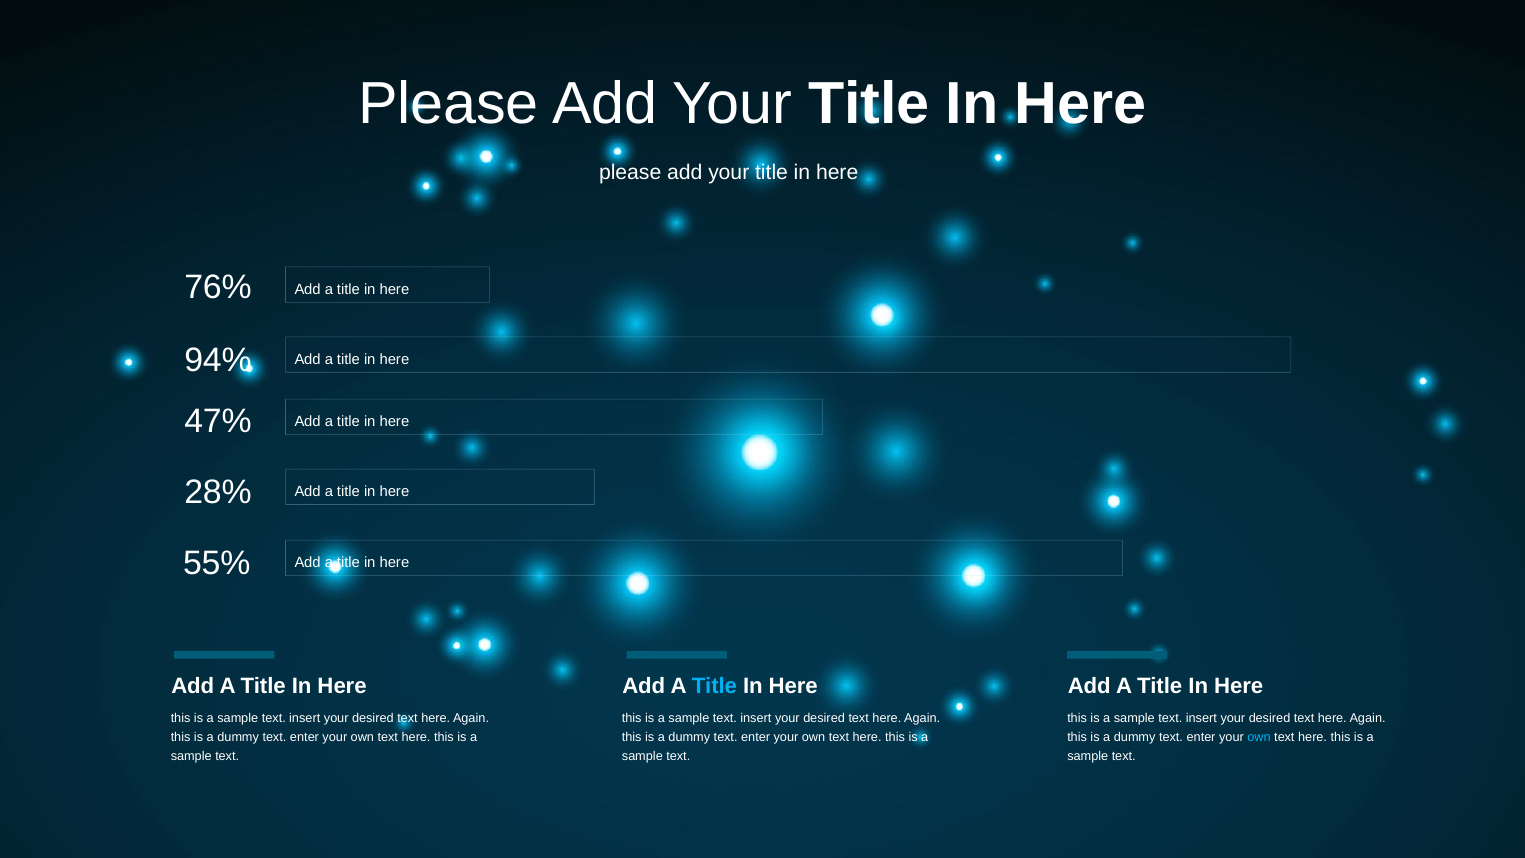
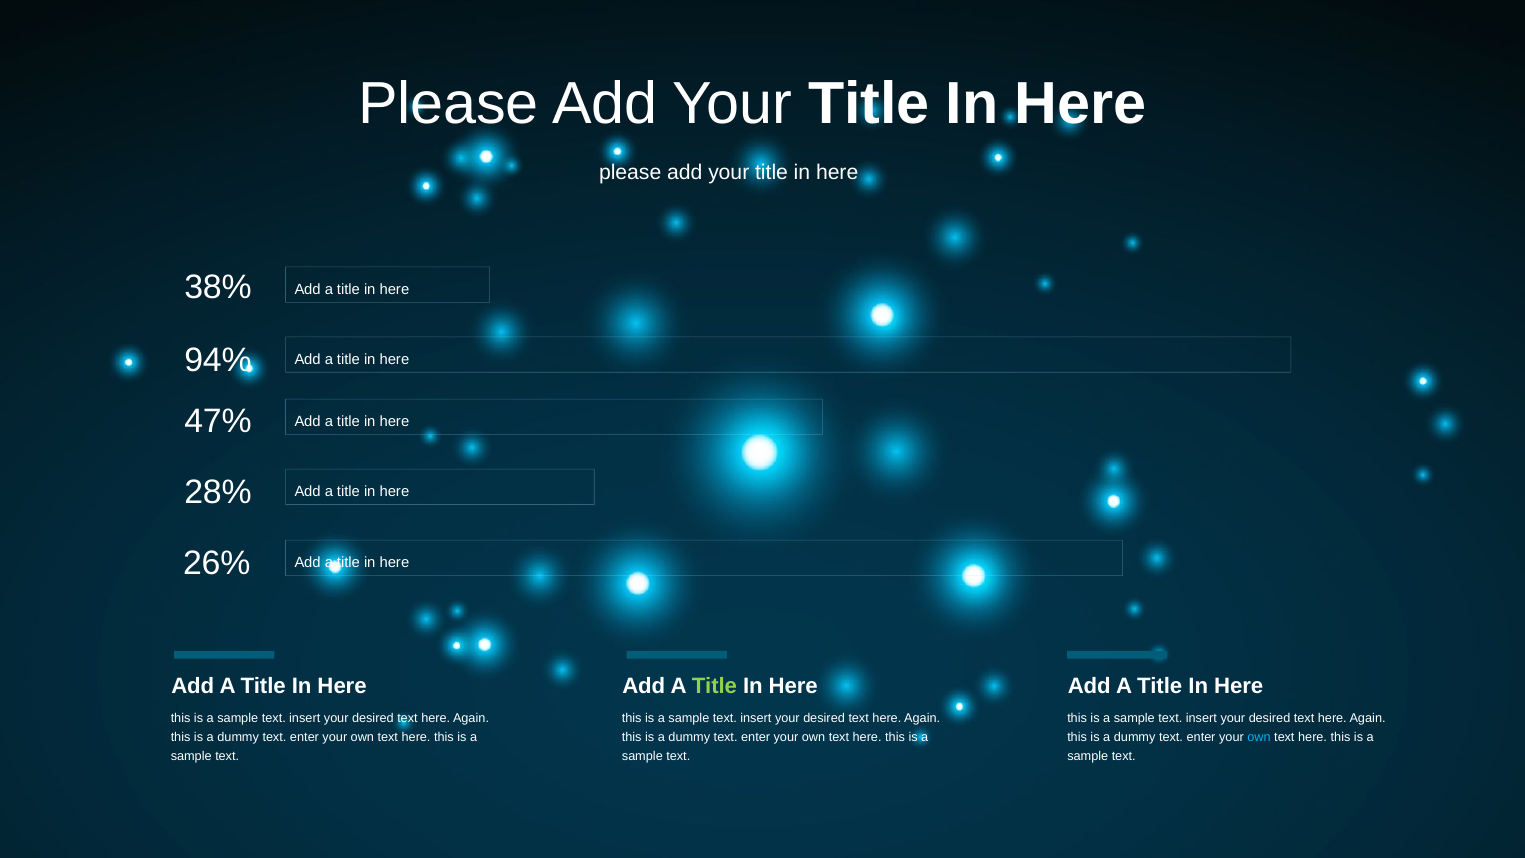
76%: 76% -> 38% (218, 288)
55%: 55% -> 26% (217, 563)
Title colour: light blue -> light green (714, 686)
